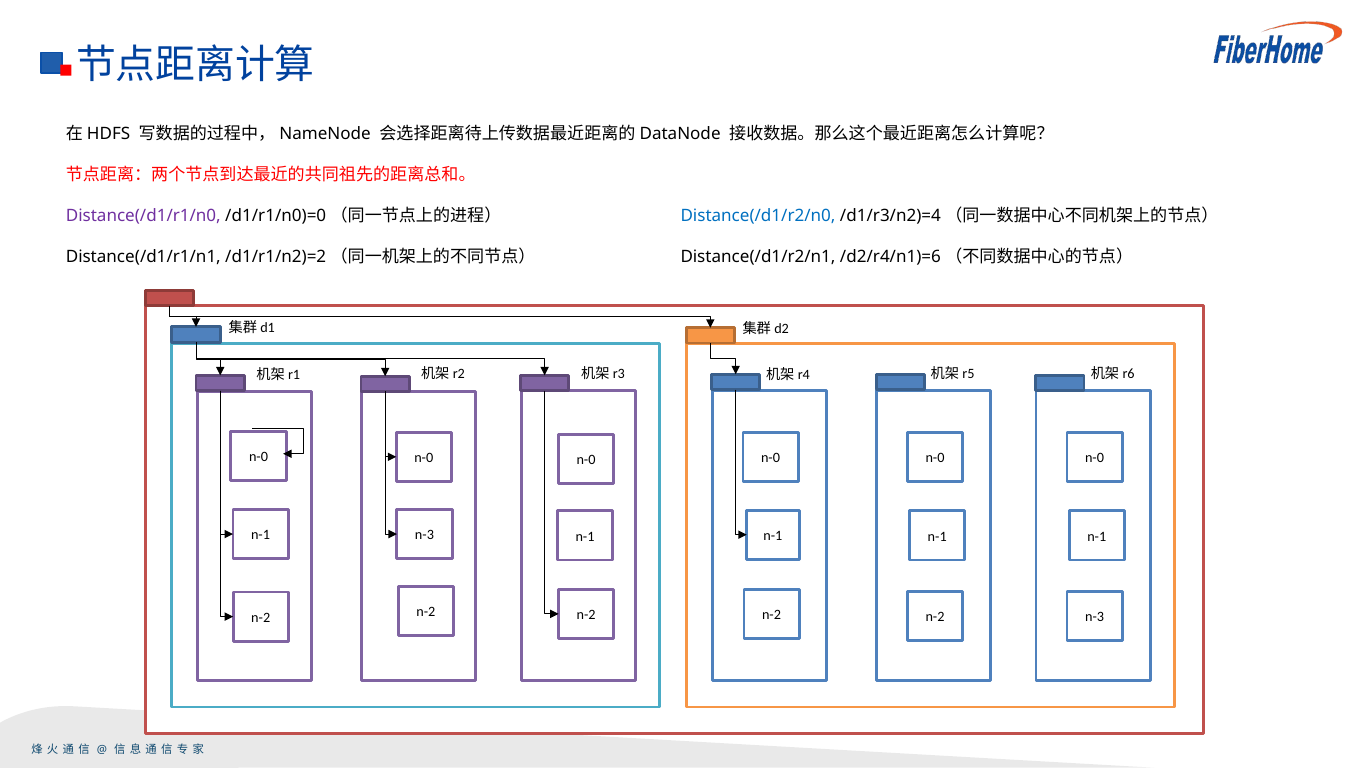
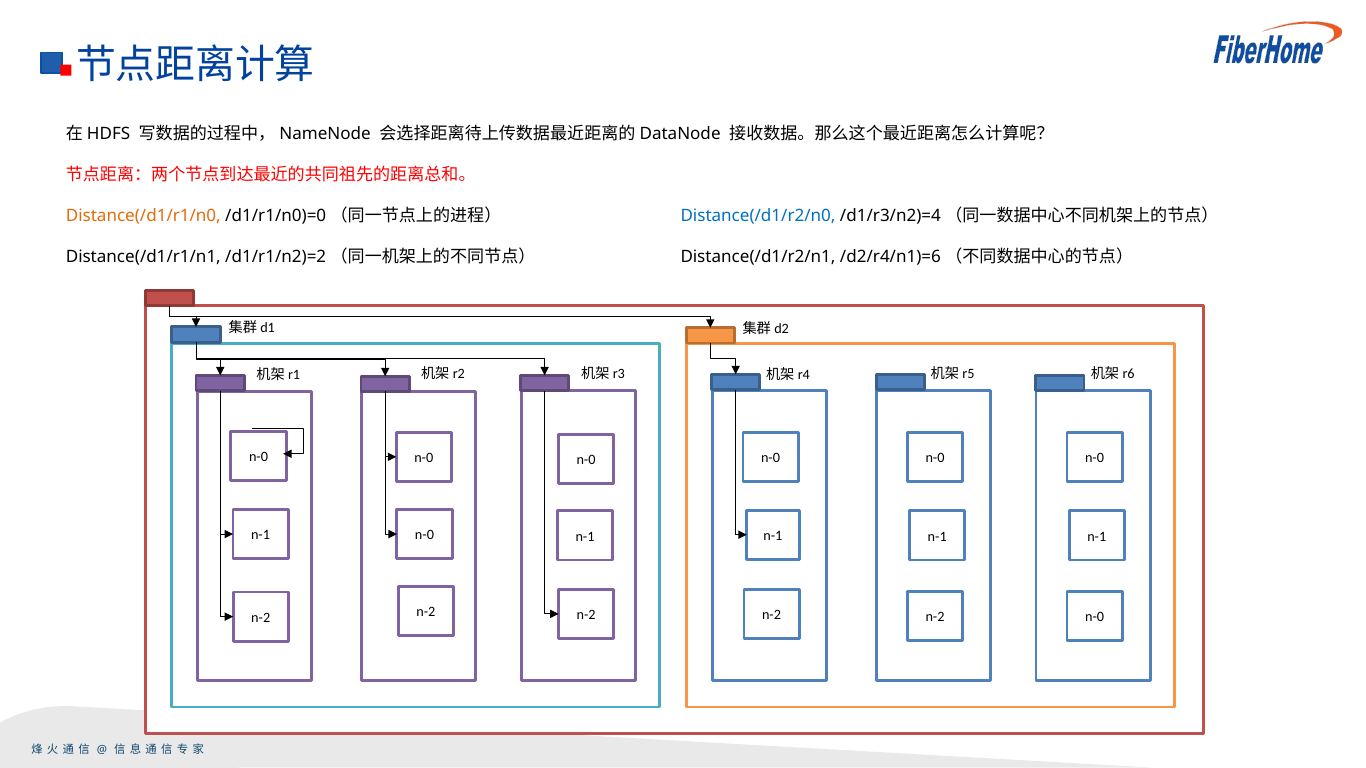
Distance(/d1/r1/n0 colour: purple -> orange (143, 216)
n-3: n-3 -> n-0 (424, 535)
n-3: n-3 -> n-0 (1095, 617)
